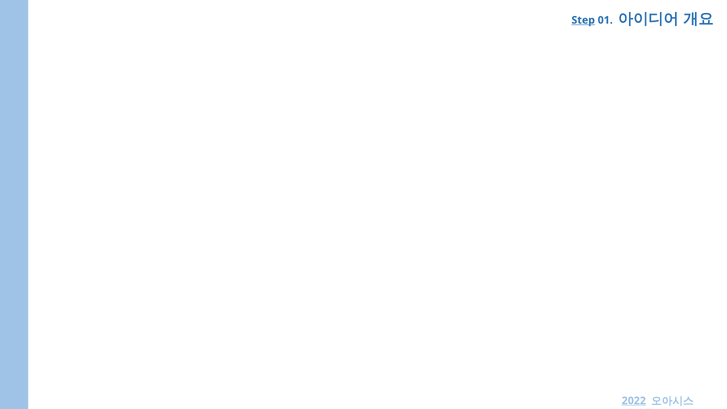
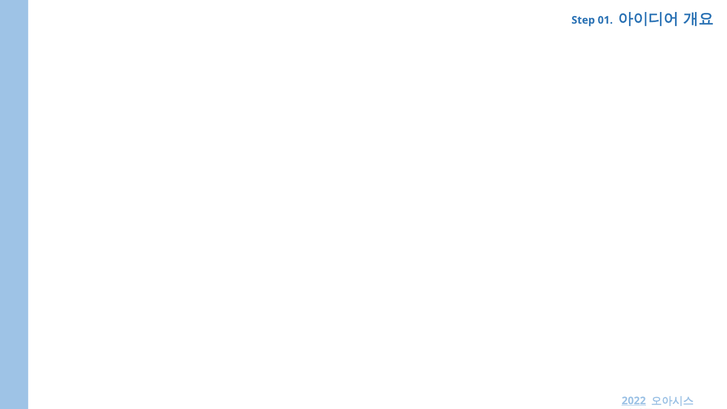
Step underline: present -> none (583, 20)
